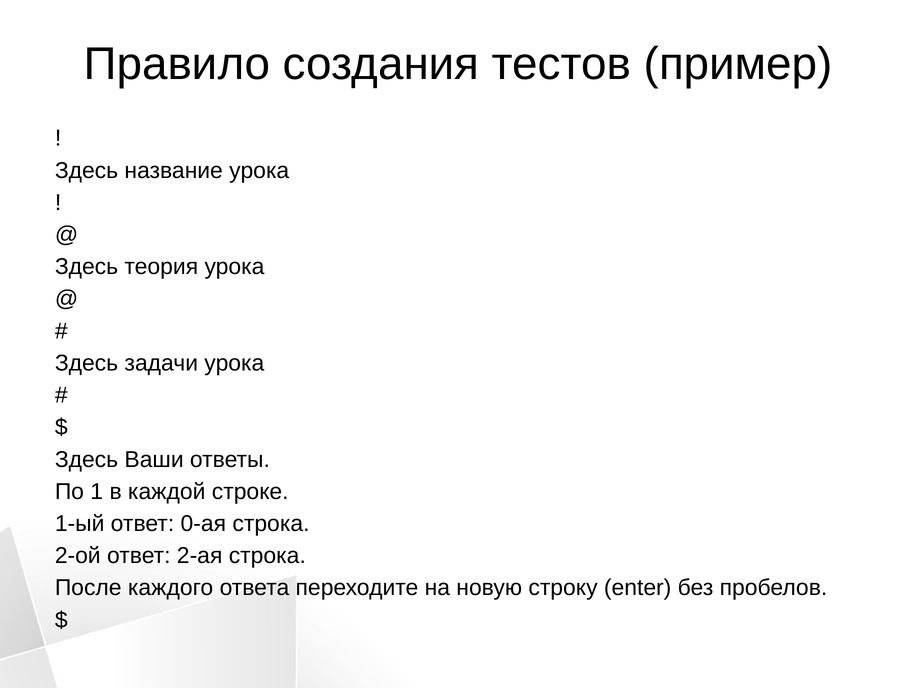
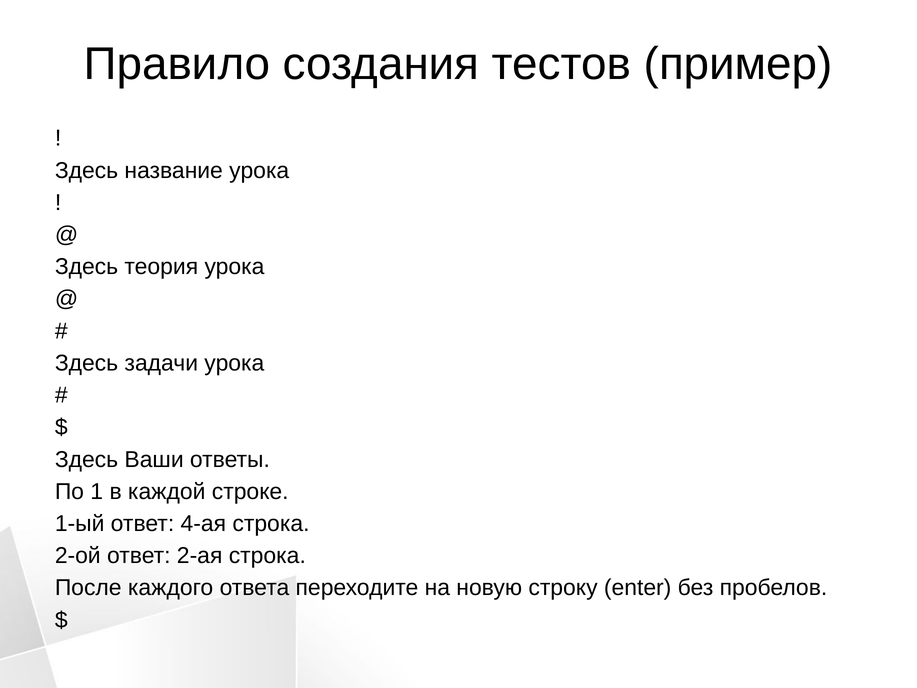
0-ая: 0-ая -> 4-ая (203, 523)
